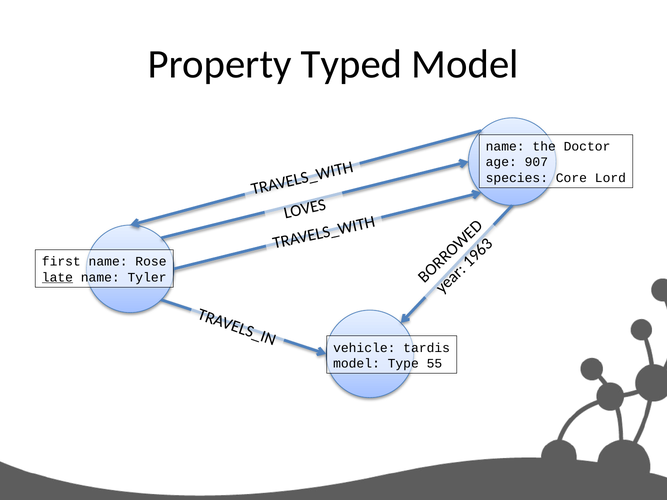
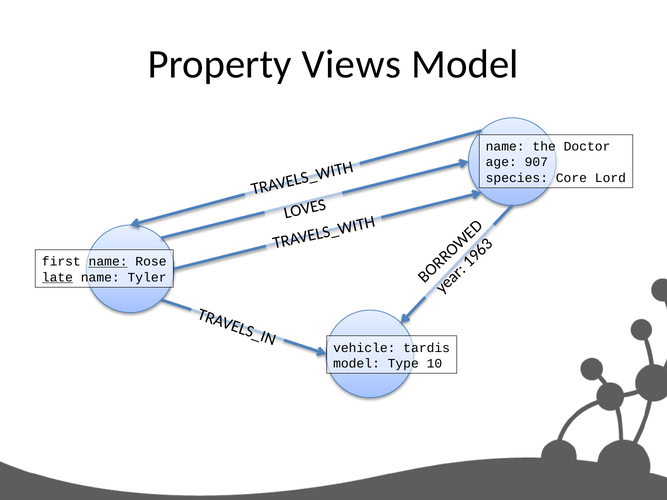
Typed: Typed -> Views (351, 65)
name underline: none -> present (108, 262)
55: 55 -> 10 (434, 364)
